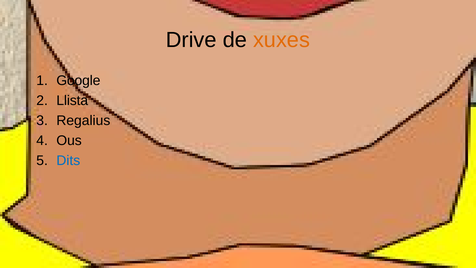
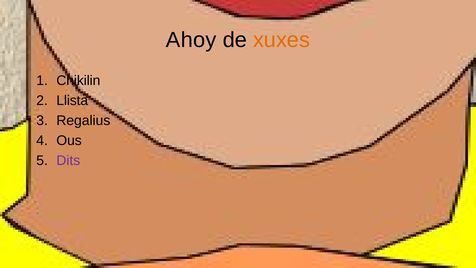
Drive: Drive -> Ahoy (191, 40)
Google: Google -> Chikilin (78, 80)
Dits colour: blue -> purple (68, 160)
